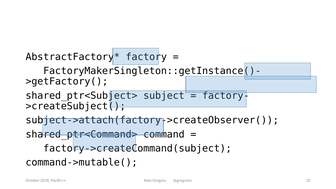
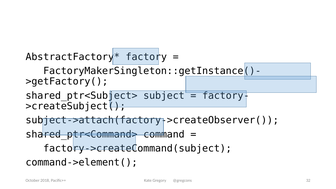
command->mutable(: command->mutable( -> command->element( (82, 163)
